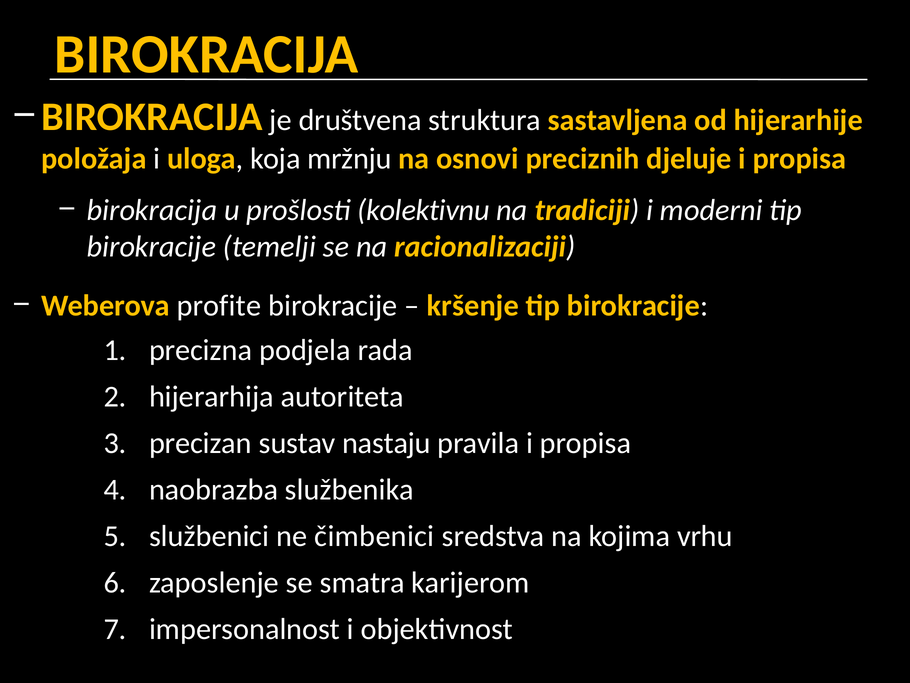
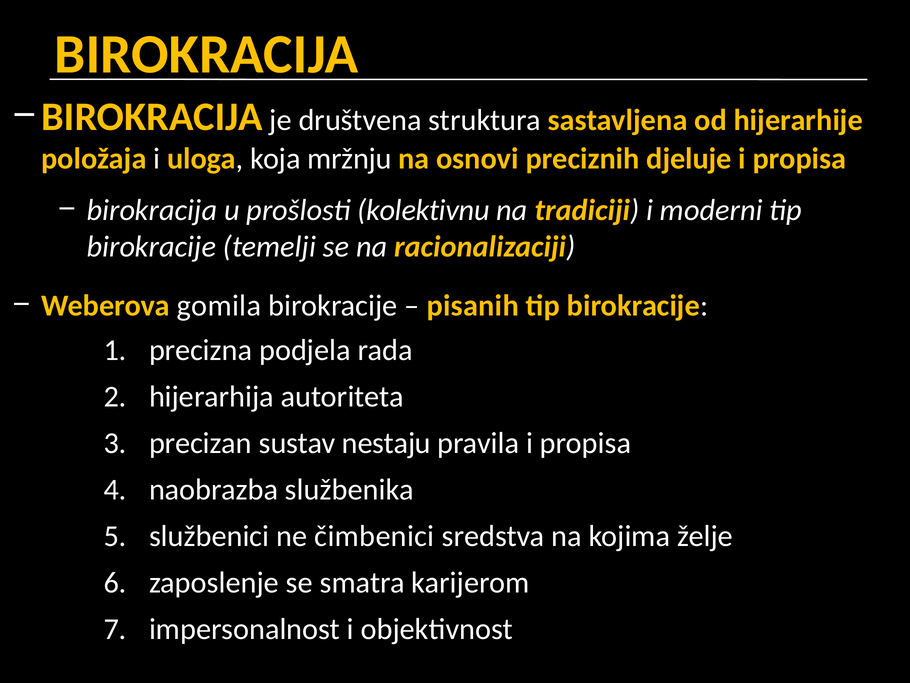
profite: profite -> gomila (219, 306)
kršenje: kršenje -> pisanih (473, 306)
nastaju: nastaju -> nestaju (386, 443)
vrhu: vrhu -> želje (705, 536)
